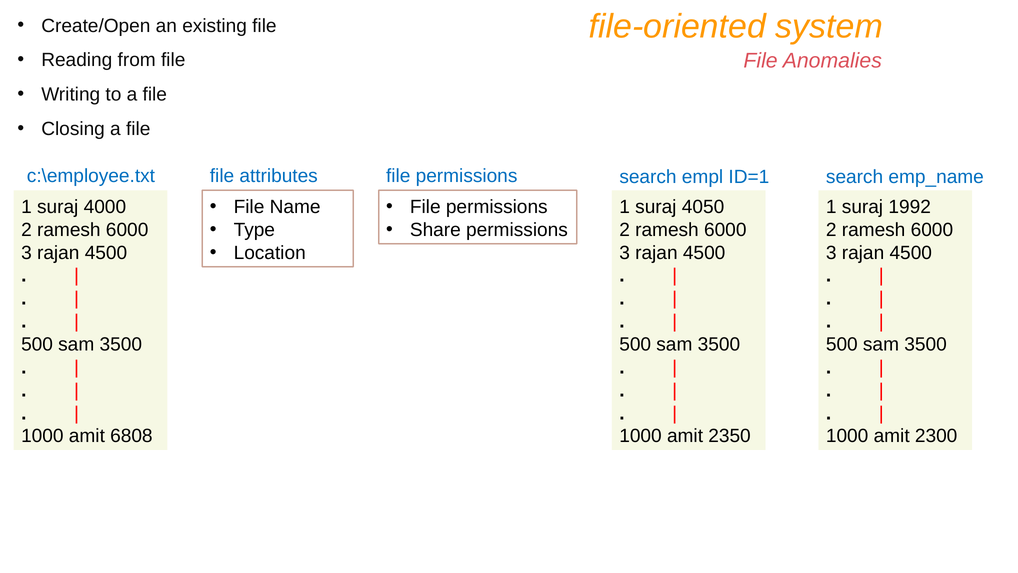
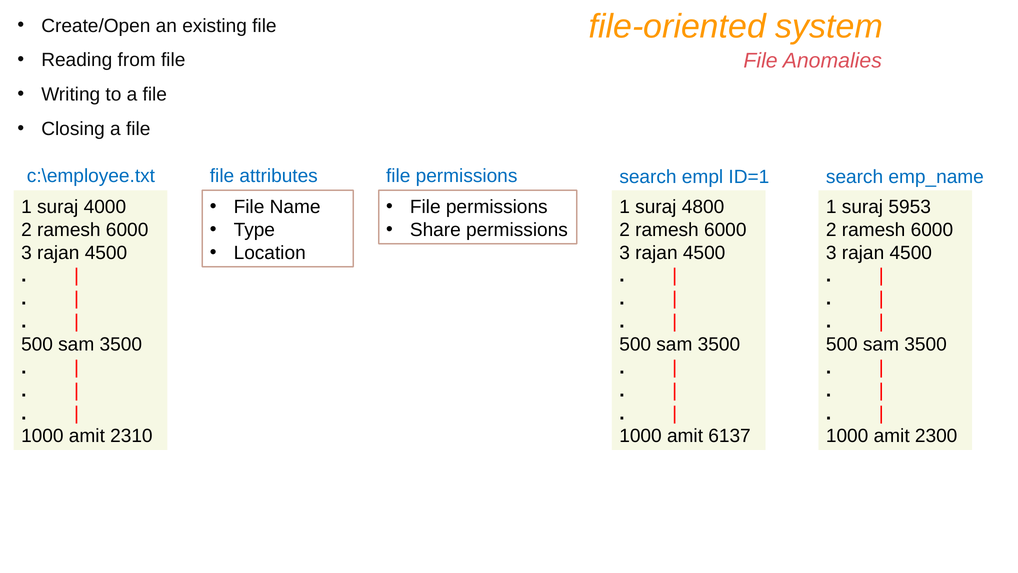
4050: 4050 -> 4800 (703, 207)
1992: 1992 -> 5953 (910, 207)
6808: 6808 -> 2310 (131, 436)
2350: 2350 -> 6137 (730, 436)
